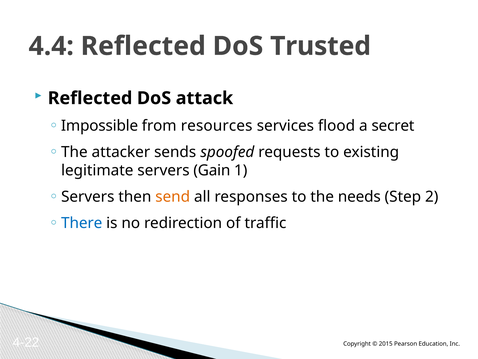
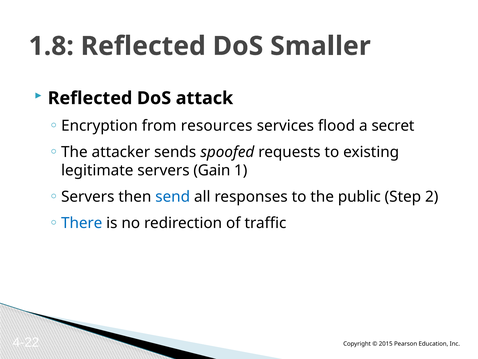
4.4: 4.4 -> 1.8 (51, 46)
Trusted: Trusted -> Smaller (320, 46)
Impossible: Impossible -> Encryption (99, 126)
send colour: orange -> blue (173, 197)
needs: needs -> public (359, 197)
